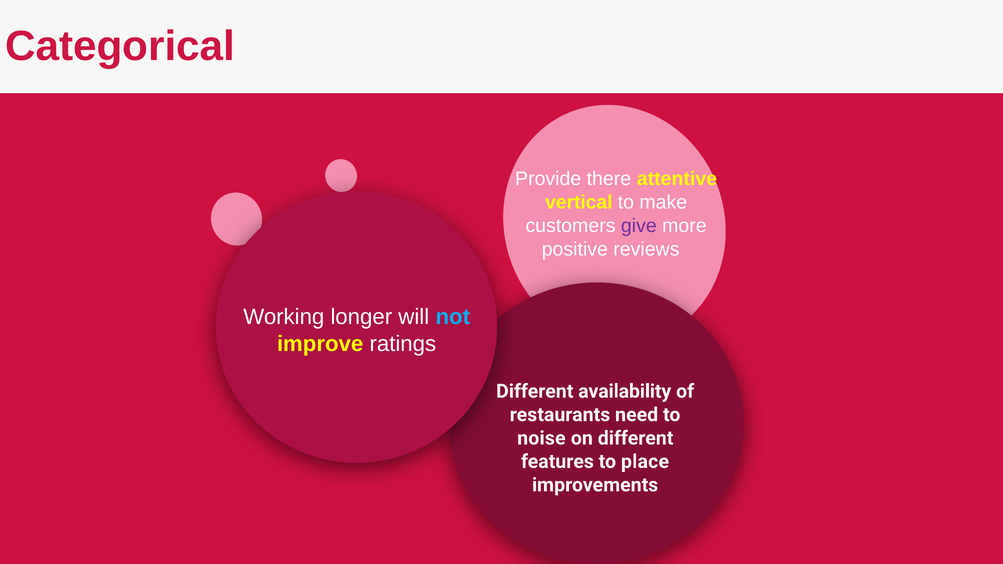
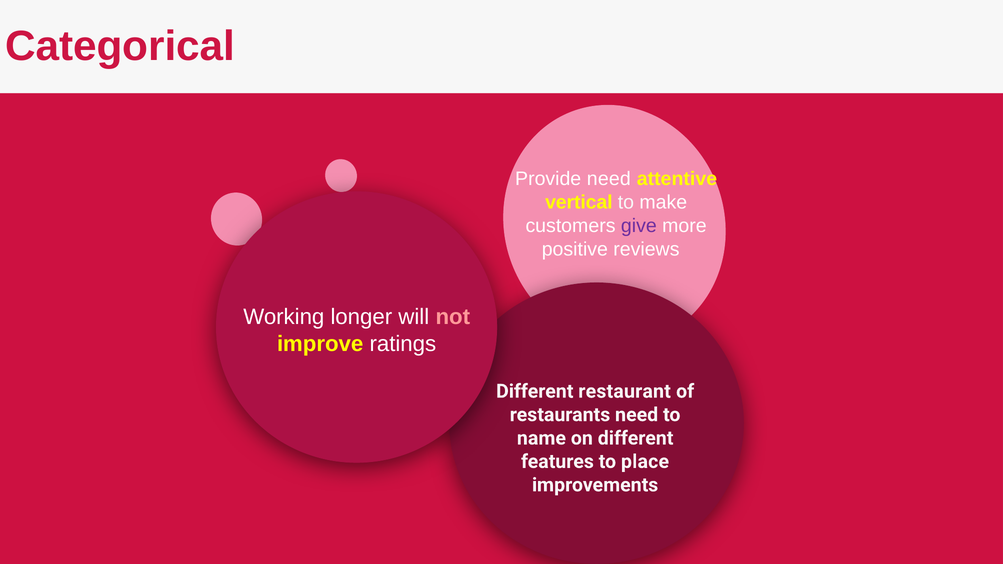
Provide there: there -> need (609, 179)
not colour: light blue -> pink (453, 317)
availability: availability -> restaurant (625, 391)
noise: noise -> name (541, 438)
